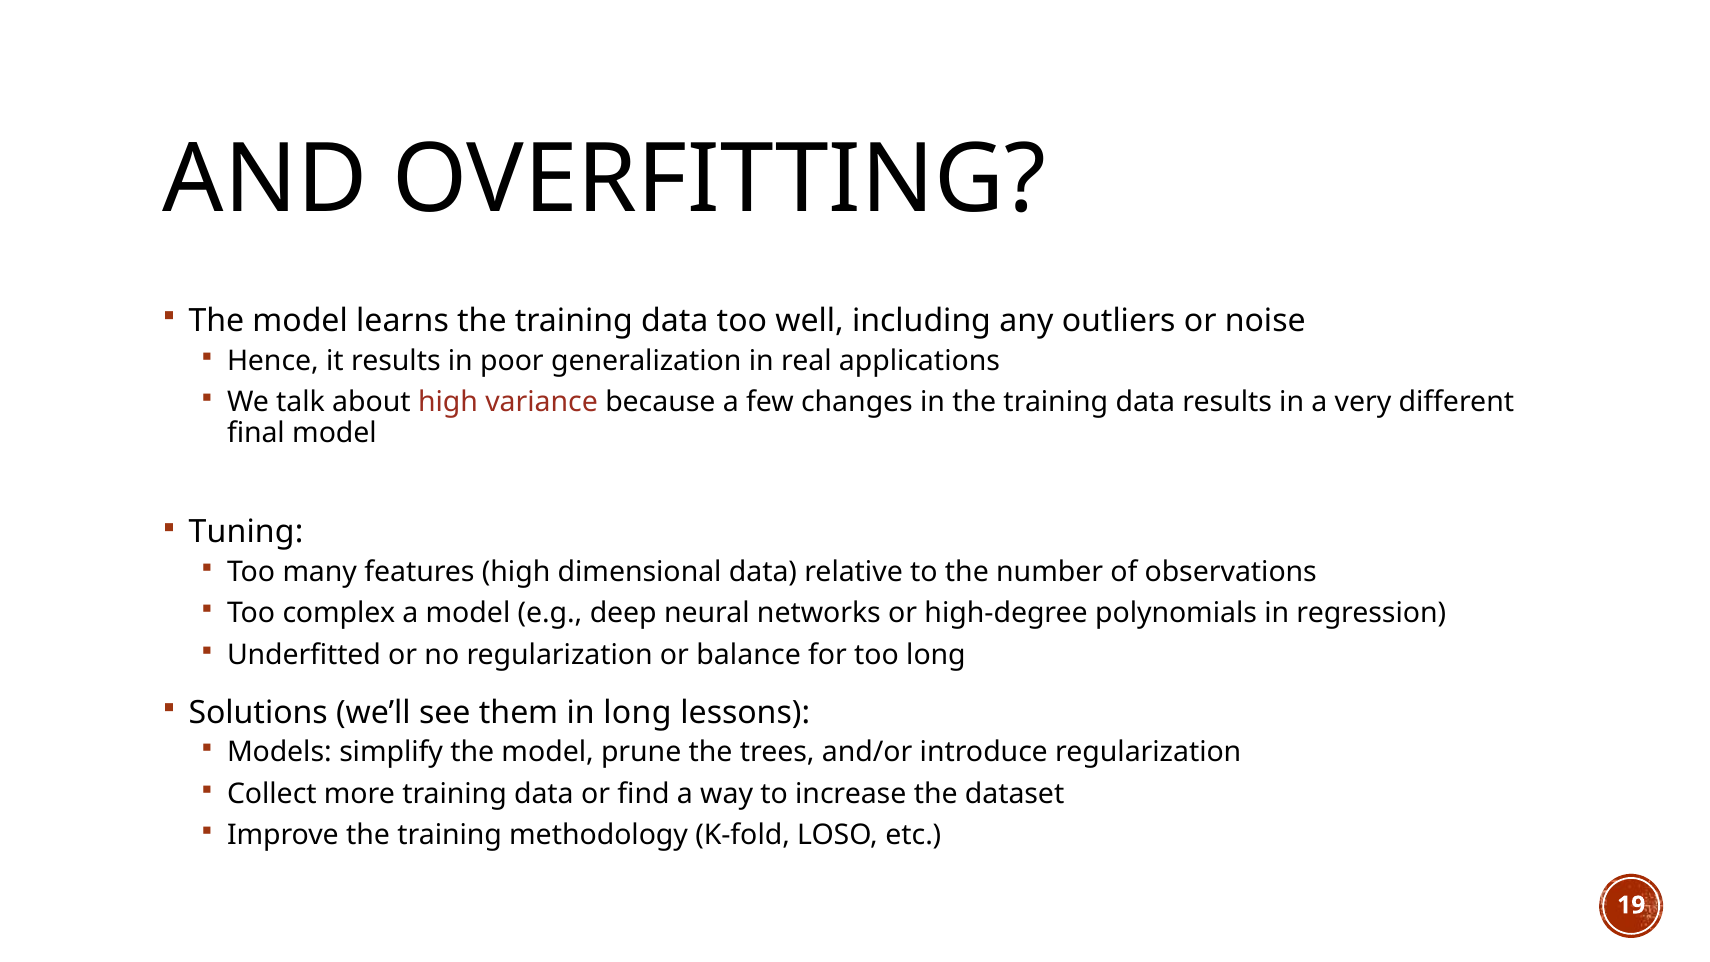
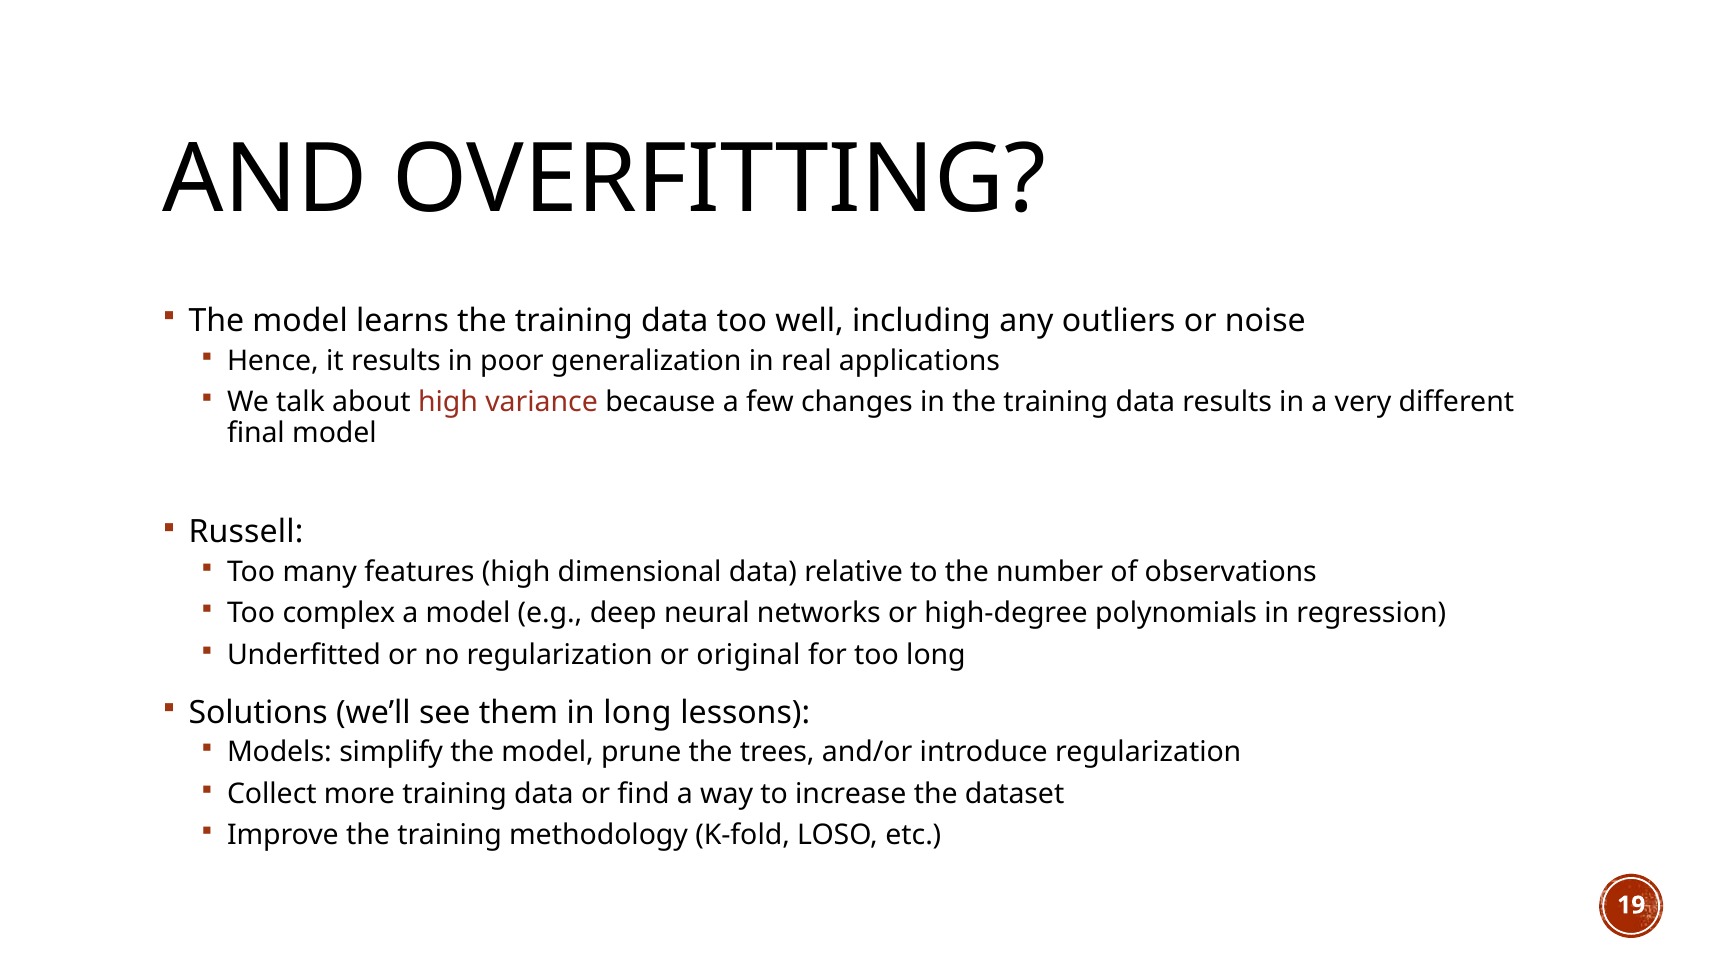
Tuning: Tuning -> Russell (246, 532)
balance: balance -> original (748, 655)
